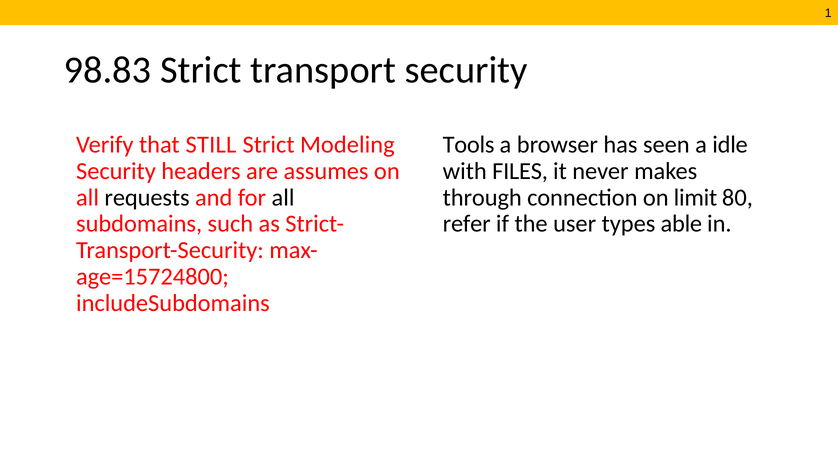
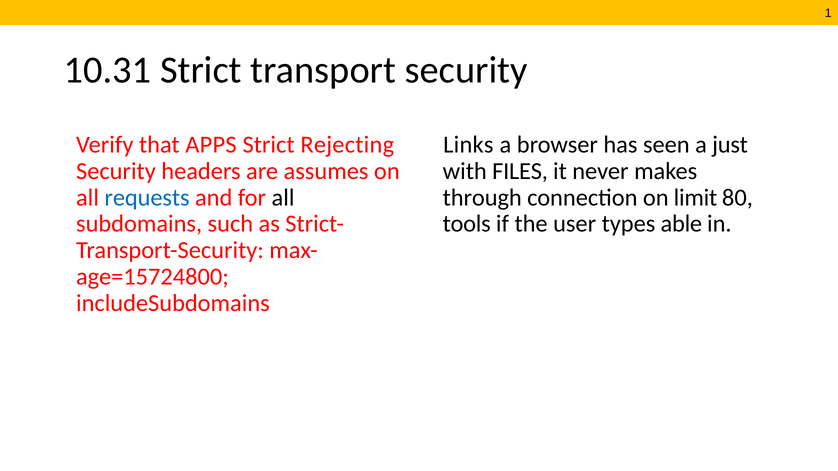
98.83: 98.83 -> 10.31 (108, 70)
STILL: STILL -> APPS (211, 145)
Modeling: Modeling -> Rejecting (347, 145)
Tools: Tools -> Links (468, 145)
idle: idle -> just (730, 145)
requests colour: black -> blue (147, 198)
refer: refer -> tools (467, 224)
